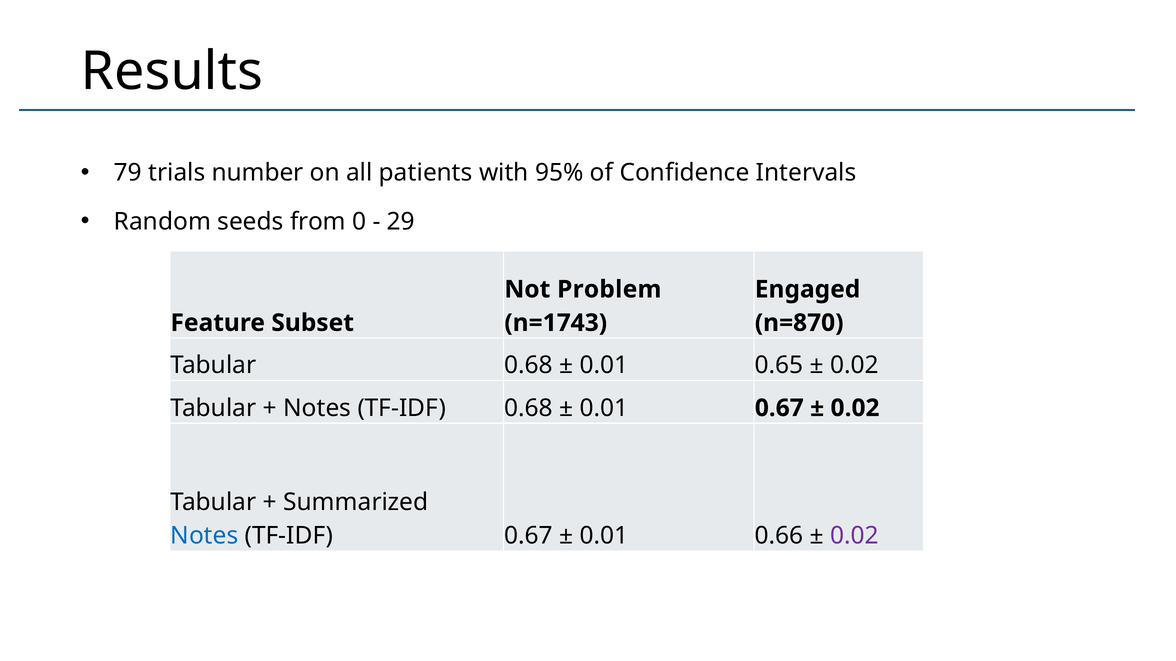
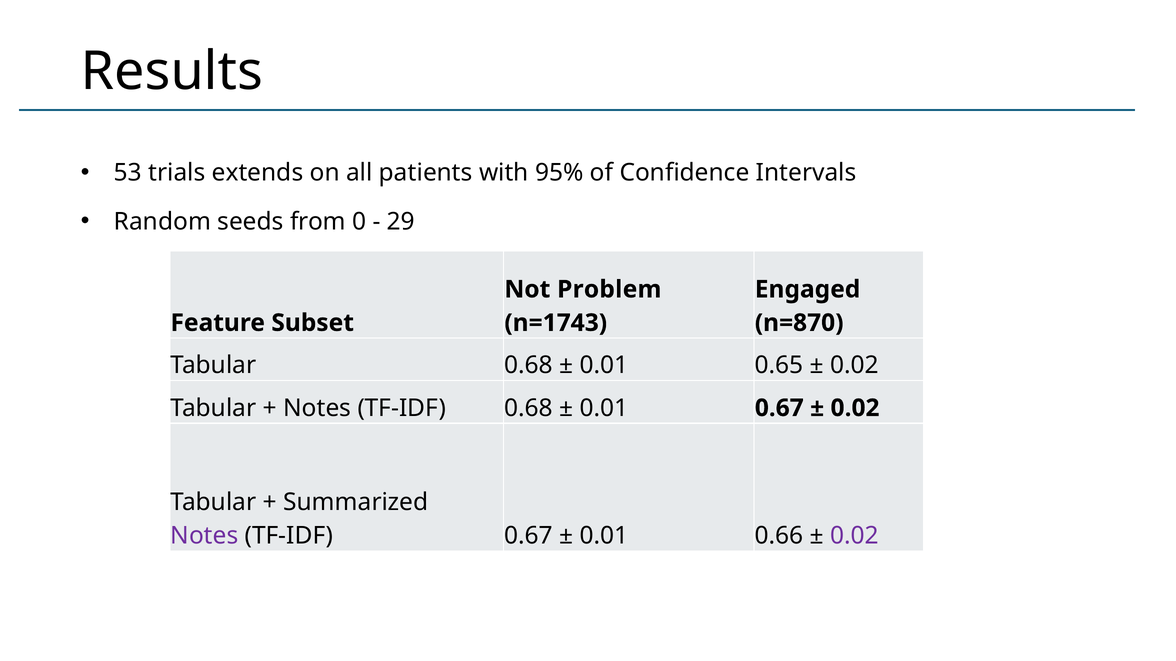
79: 79 -> 53 (128, 173)
number: number -> extends (258, 173)
Notes colour: blue -> purple (204, 536)
